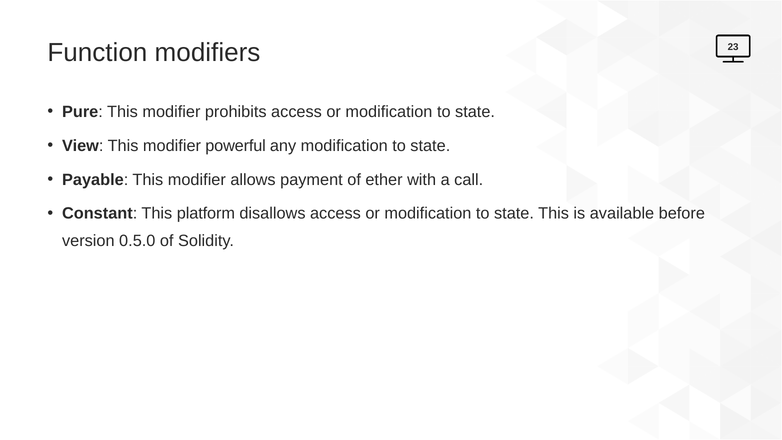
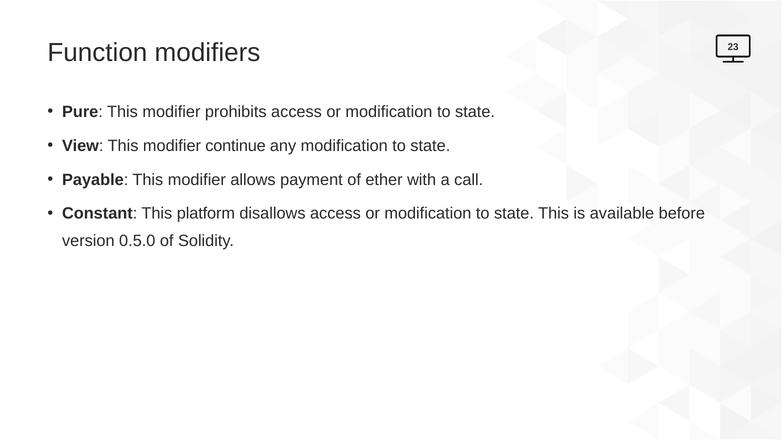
powerful: powerful -> continue (236, 146)
